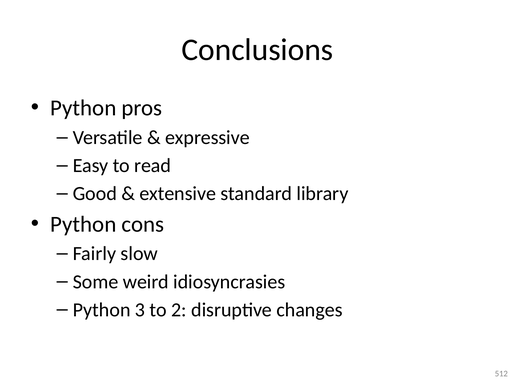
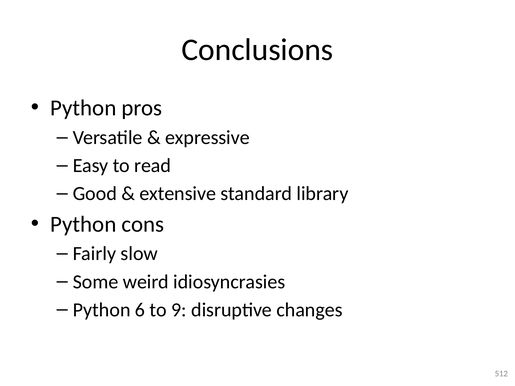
3: 3 -> 6 (140, 310)
2: 2 -> 9 (179, 310)
